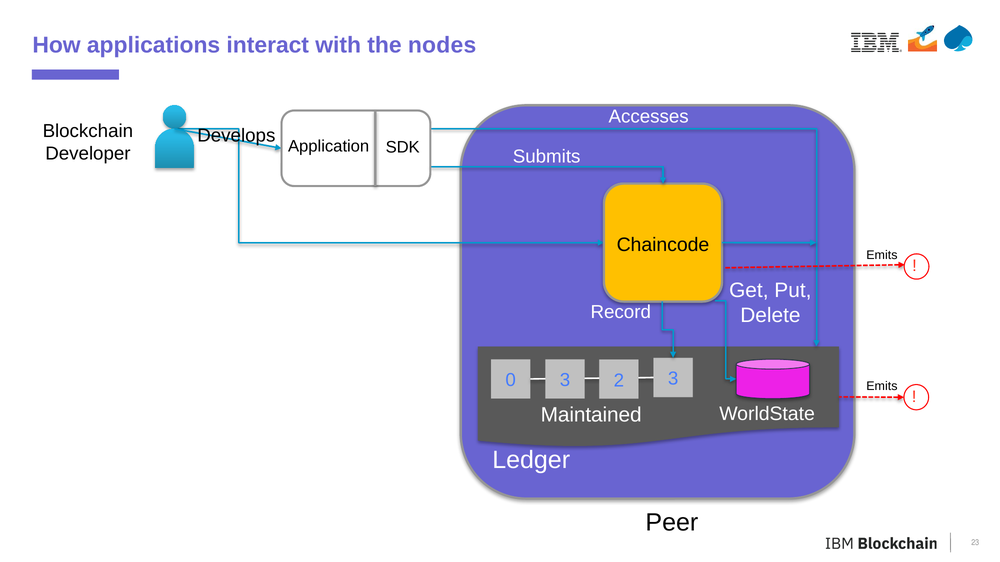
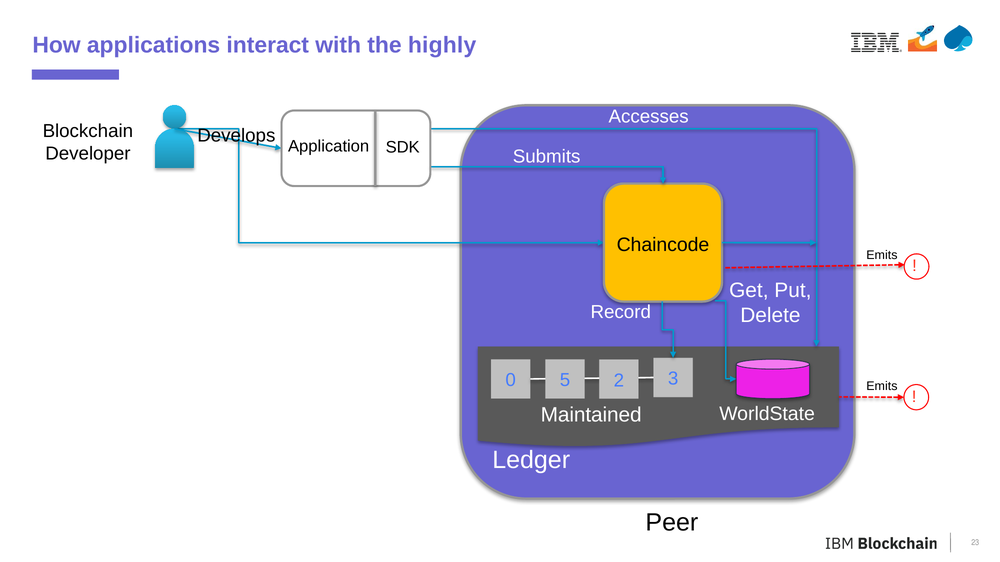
nodes: nodes -> highly (442, 45)
0 3: 3 -> 5 (565, 381)
